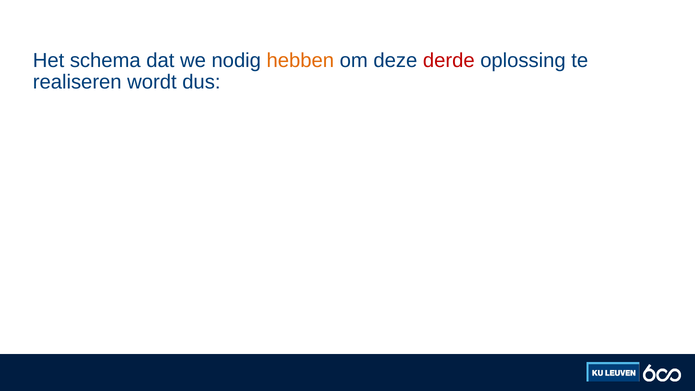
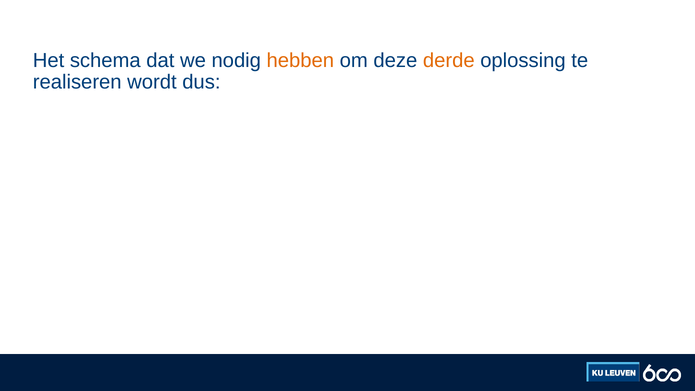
derde colour: red -> orange (449, 60)
